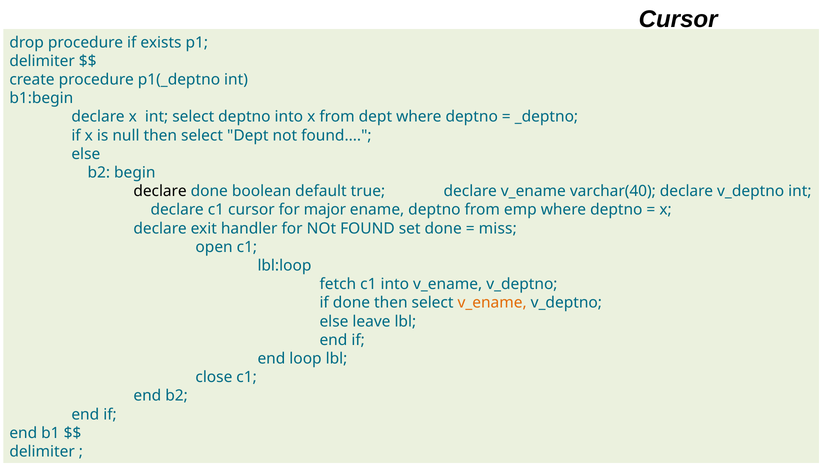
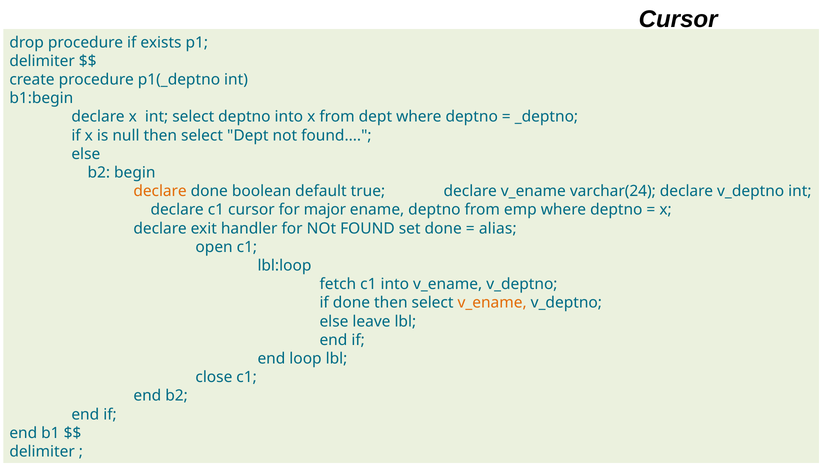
declare colour: black -> orange (160, 191)
varchar(40: varchar(40 -> varchar(24 (613, 191)
miss: miss -> alias (498, 229)
